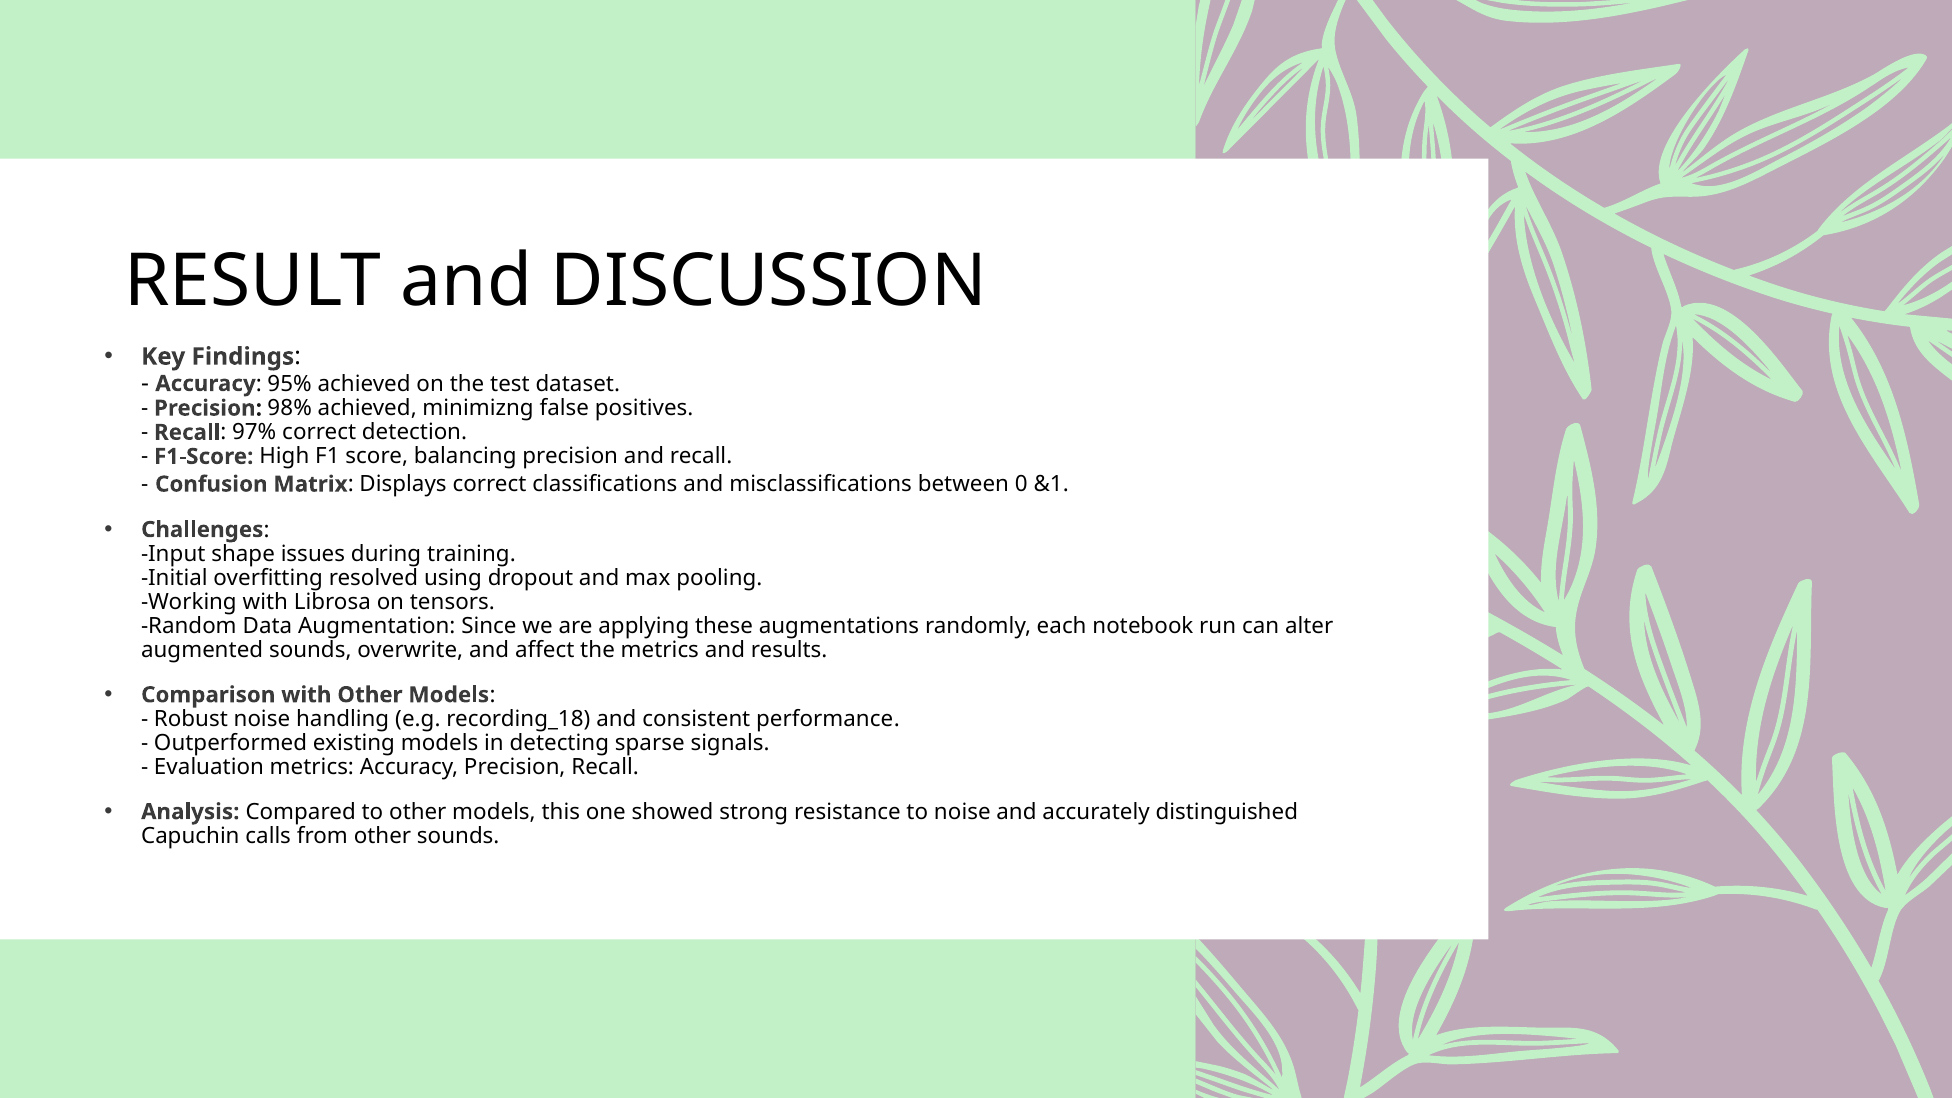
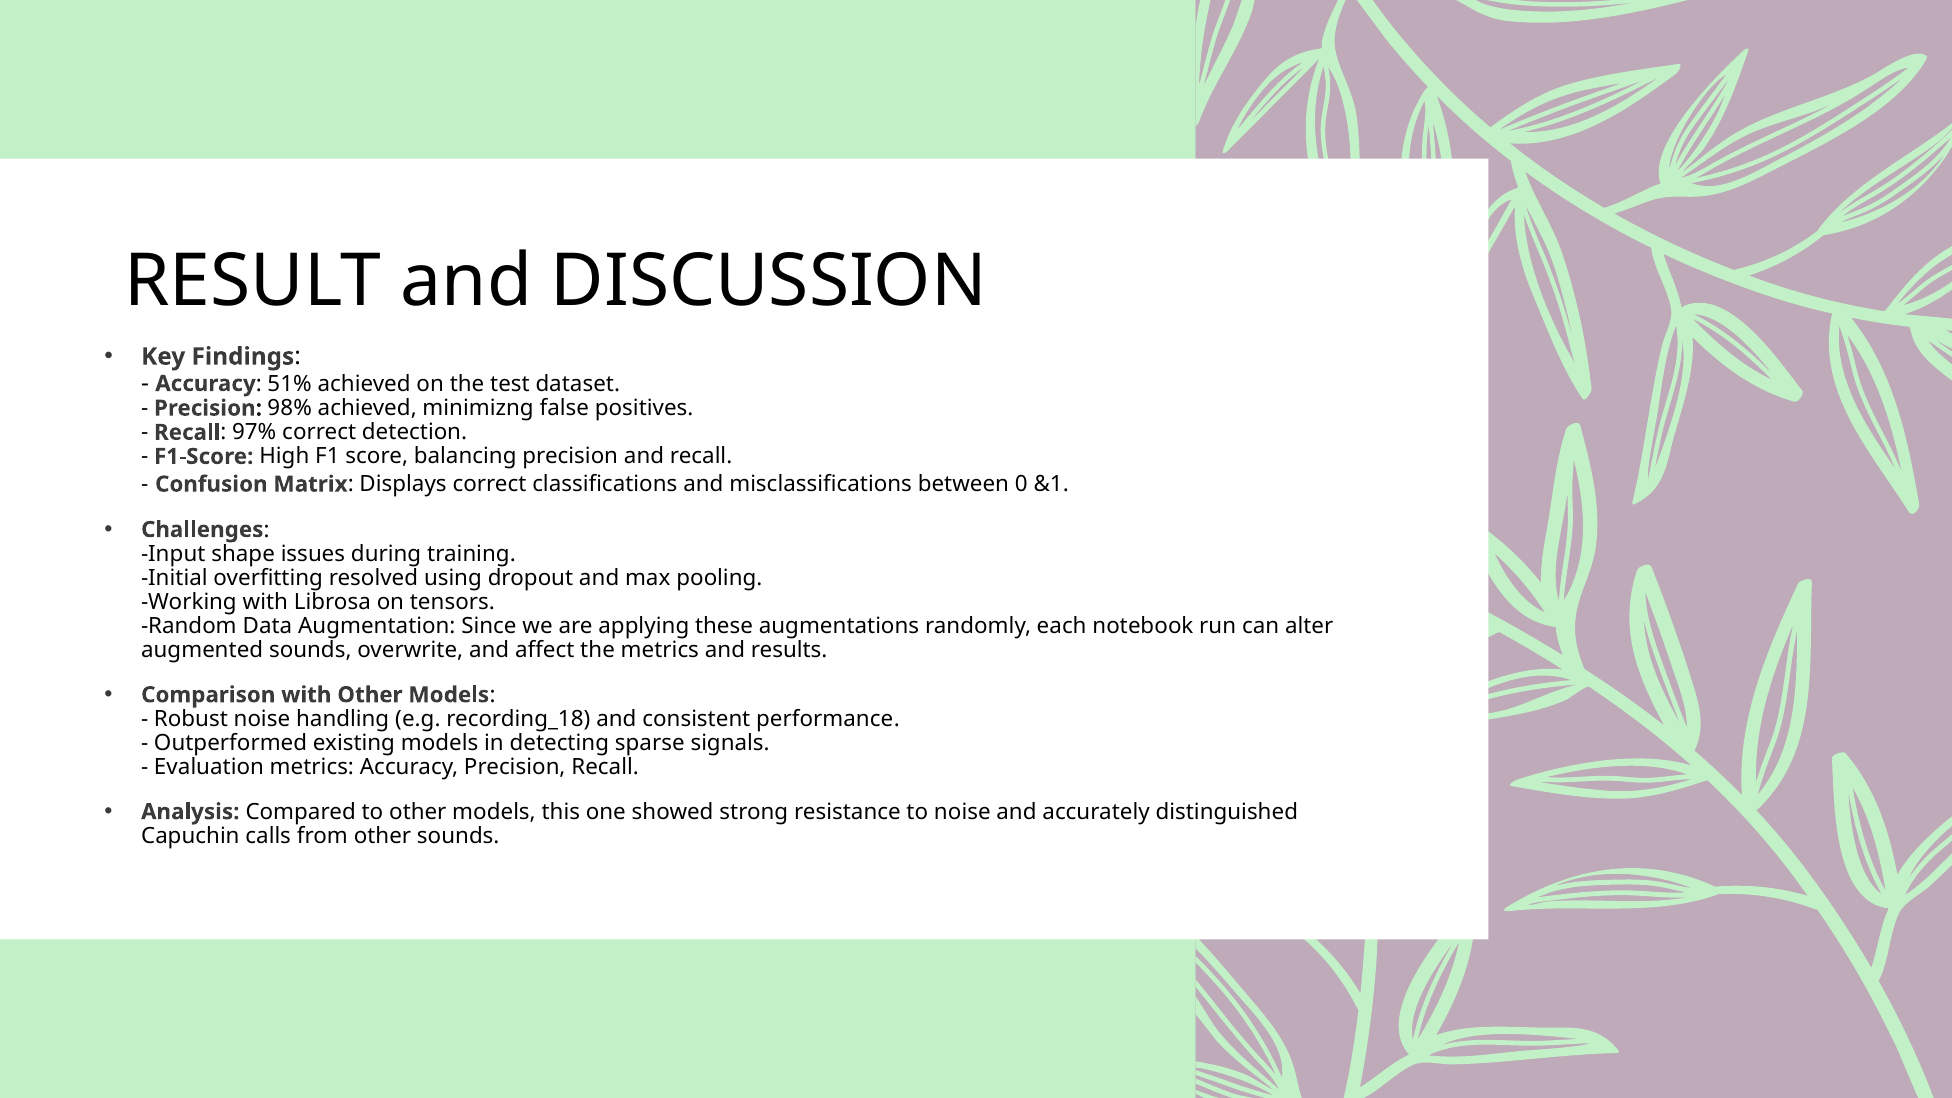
95%: 95% -> 51% (290, 384)
